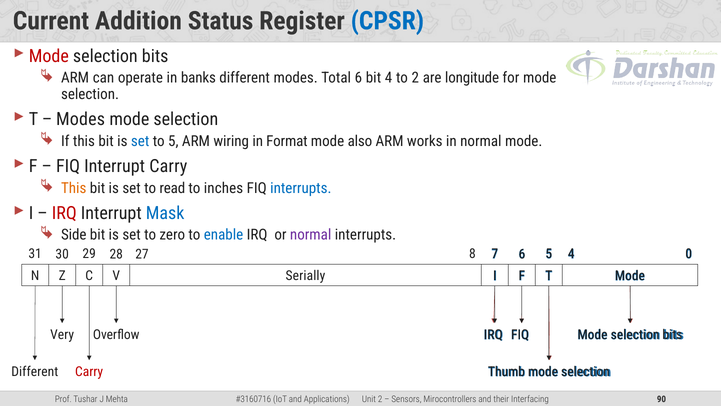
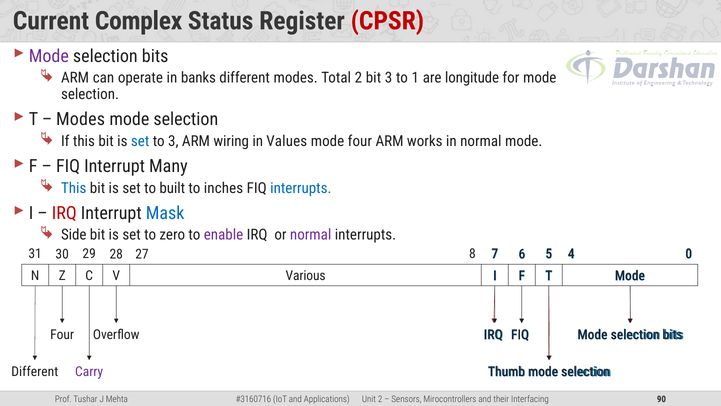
Addition: Addition -> Complex (139, 21)
CPSR colour: blue -> red (387, 21)
Mode colour: red -> purple (49, 56)
Total 6: 6 -> 2 (358, 78)
bit 4: 4 -> 3 (389, 78)
to 2: 2 -> 1 (415, 78)
to 5: 5 -> 3 (173, 141)
Format: Format -> Values (287, 141)
mode also: also -> four (360, 141)
Interrupt Carry: Carry -> Many (168, 166)
This colour: orange -> blue (74, 188)
read: read -> built (172, 188)
enable colour: blue -> purple (224, 235)
Serially: Serially -> Various (306, 276)
Very: Very -> Four (62, 334)
Carry colour: red -> purple (89, 371)
